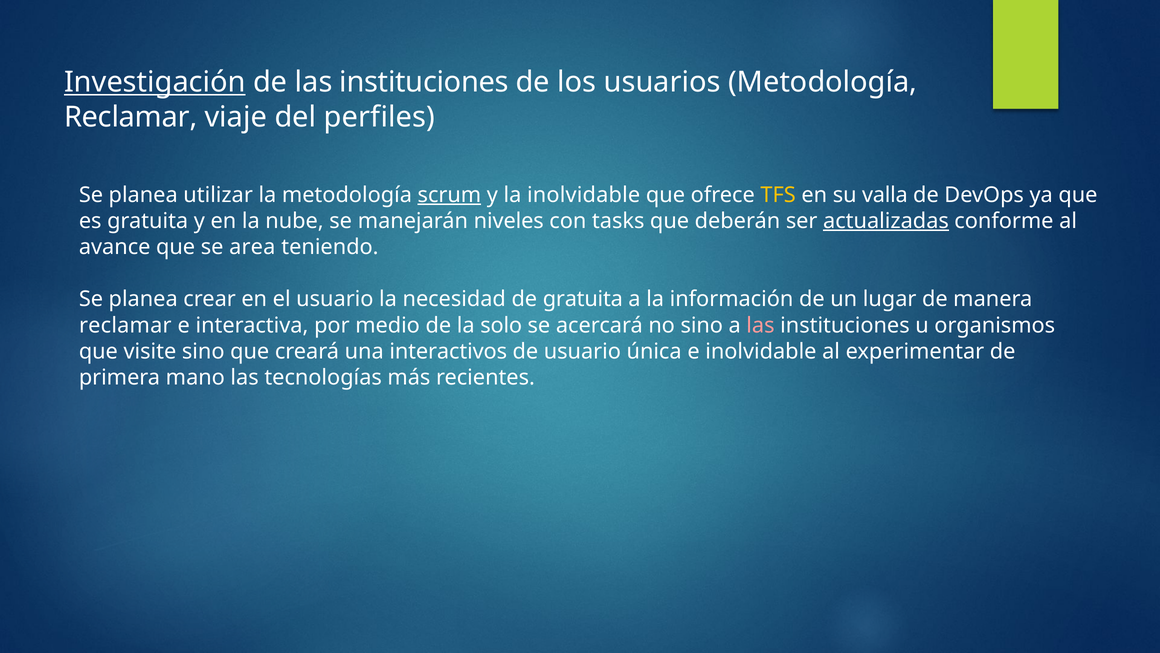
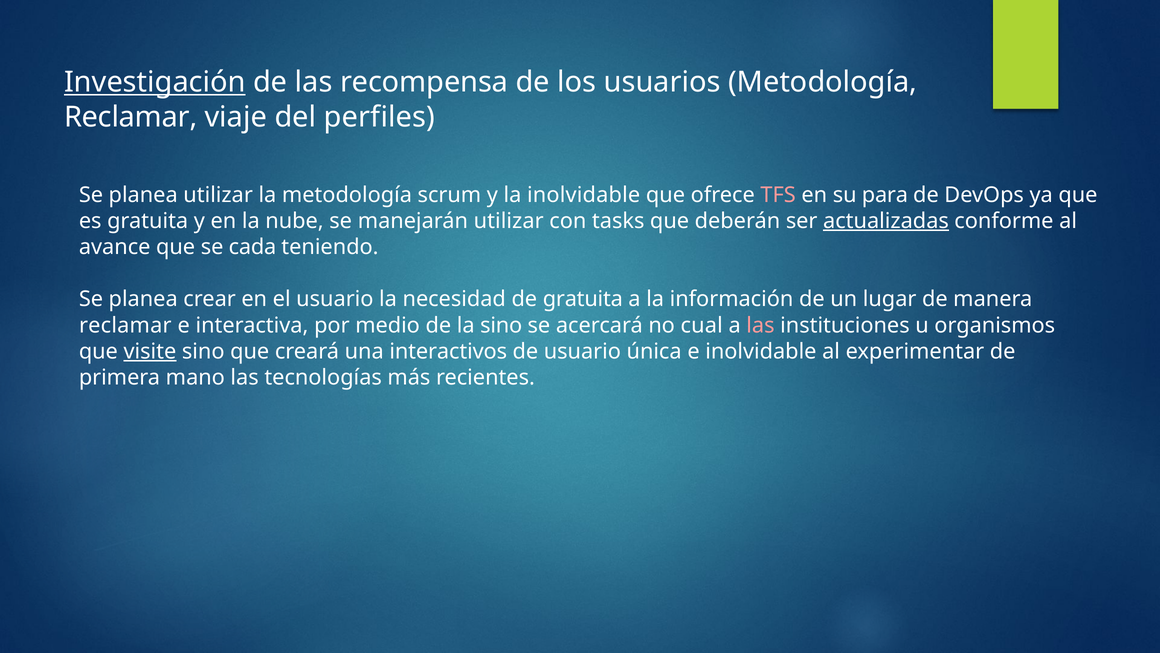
de las instituciones: instituciones -> recompensa (424, 82)
scrum underline: present -> none (449, 195)
TFS colour: yellow -> pink (778, 195)
valla: valla -> para (885, 195)
manejarán niveles: niveles -> utilizar (509, 221)
area: area -> cada (252, 247)
la solo: solo -> sino (501, 325)
no sino: sino -> cual (702, 325)
visite underline: none -> present (150, 351)
